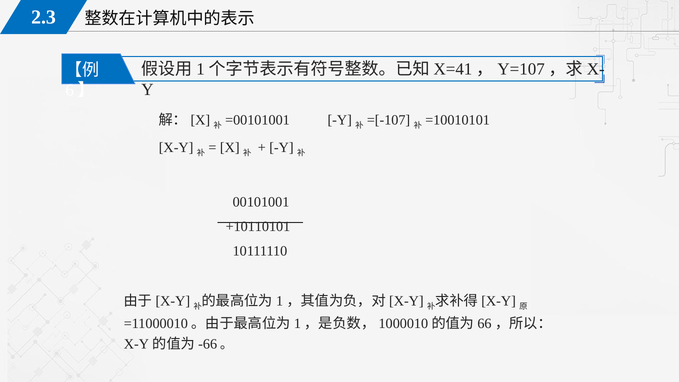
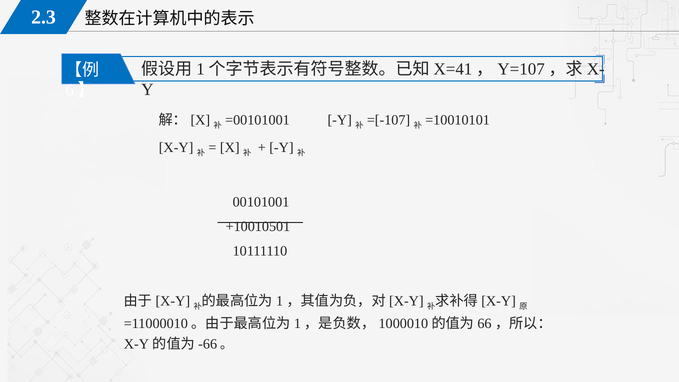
+10110101: +10110101 -> +10010501 (258, 226)
